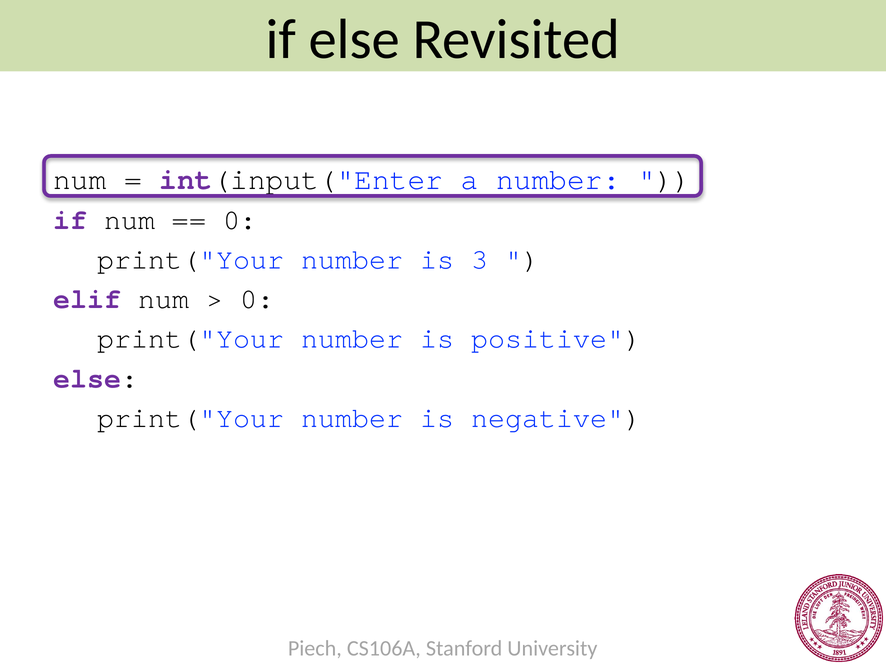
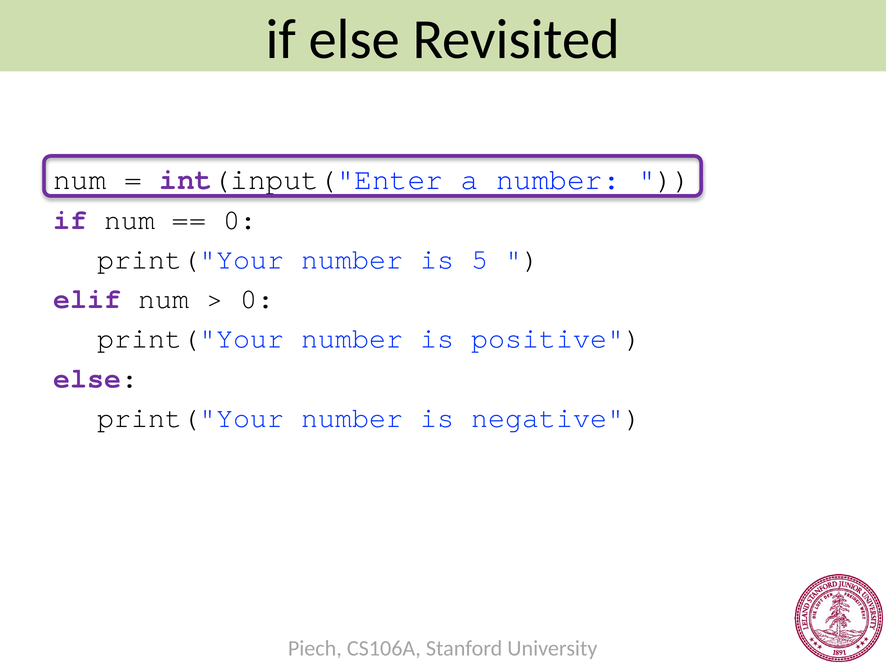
3: 3 -> 5 (480, 259)
